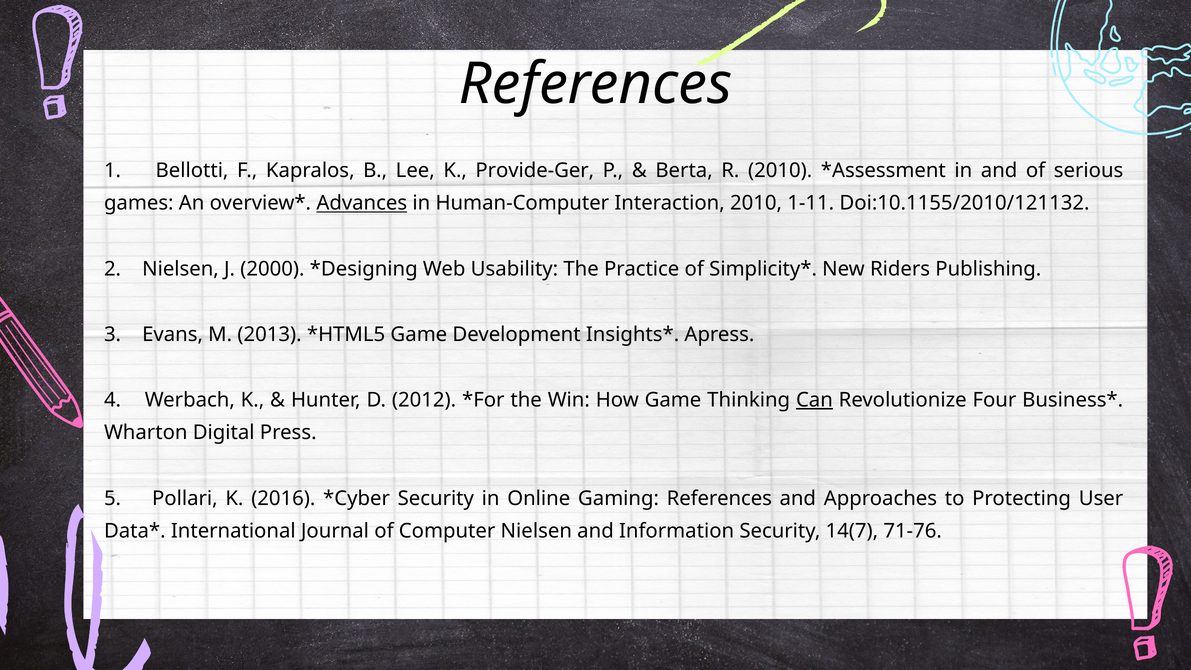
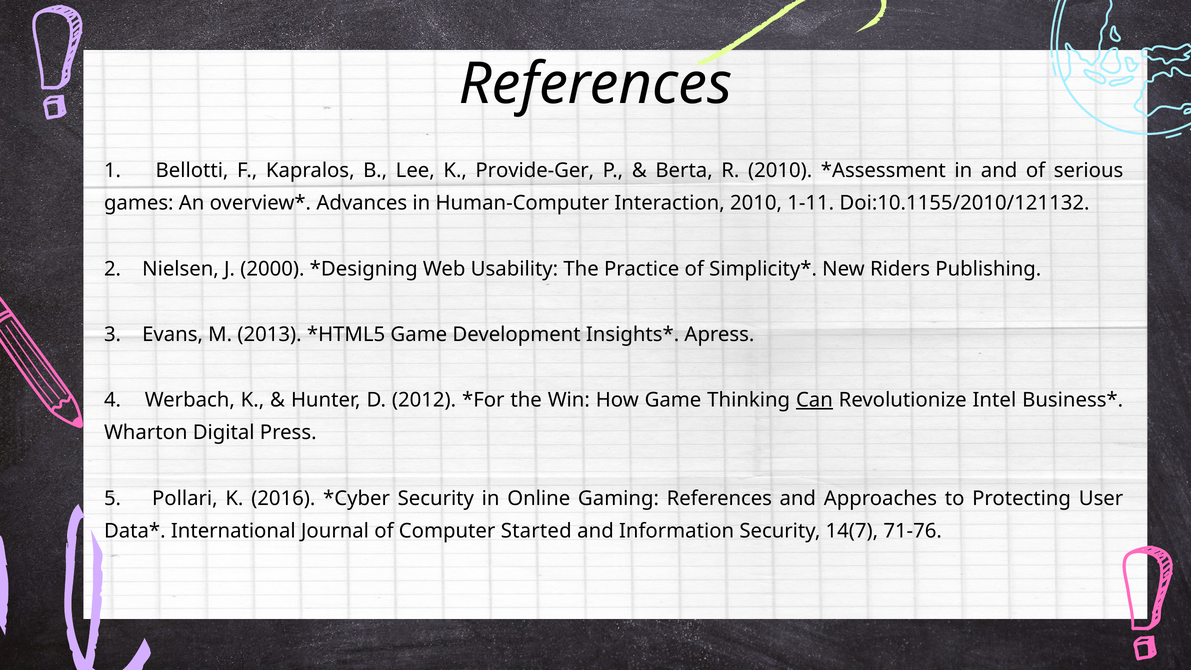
Advances underline: present -> none (362, 203)
Four: Four -> Intel (994, 400)
Computer Nielsen: Nielsen -> Started (536, 531)
